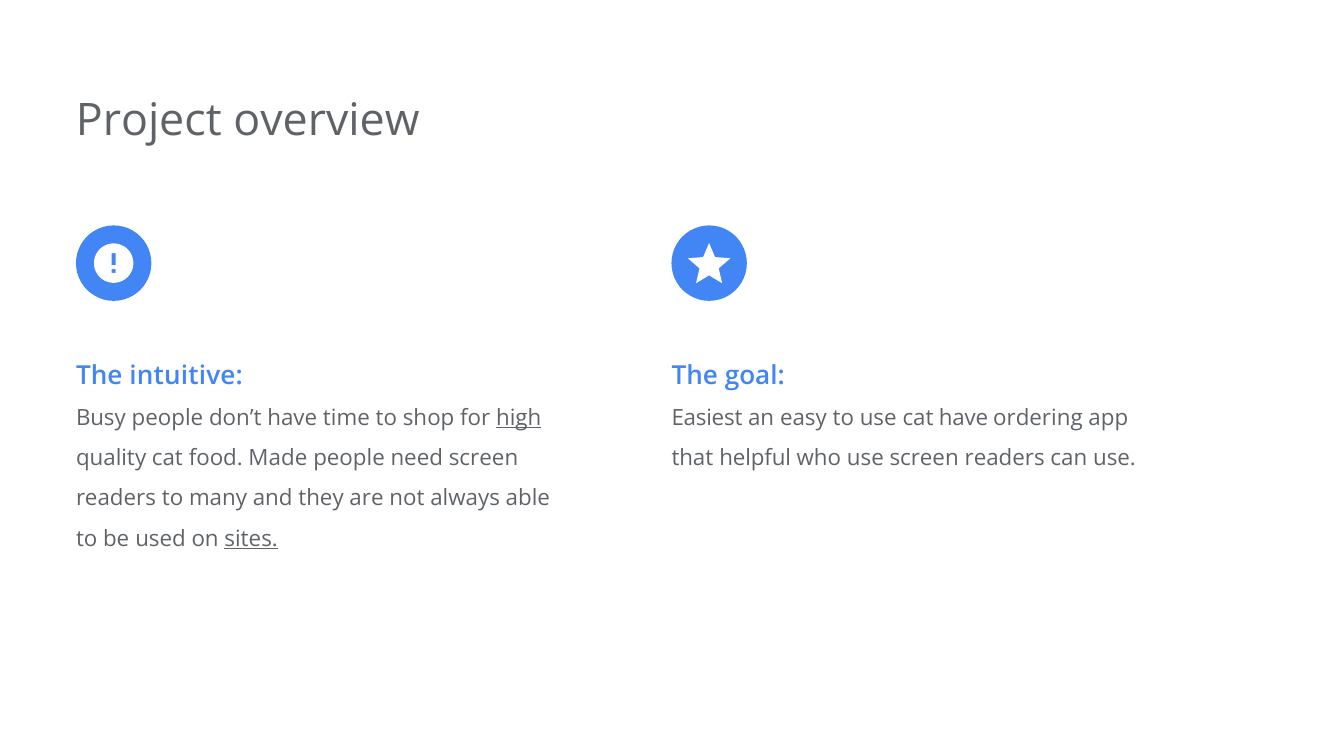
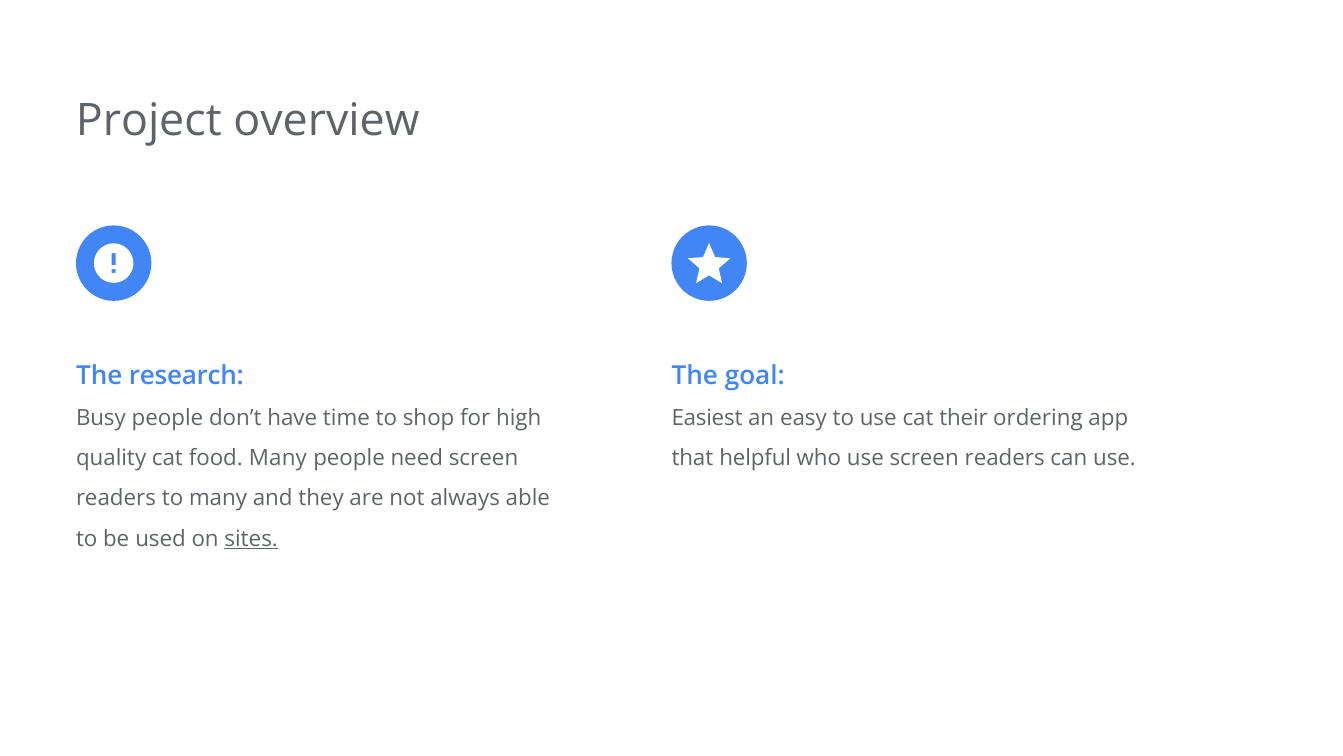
intuitive: intuitive -> research (186, 375)
high underline: present -> none (519, 418)
cat have: have -> their (963, 418)
food Made: Made -> Many (278, 458)
